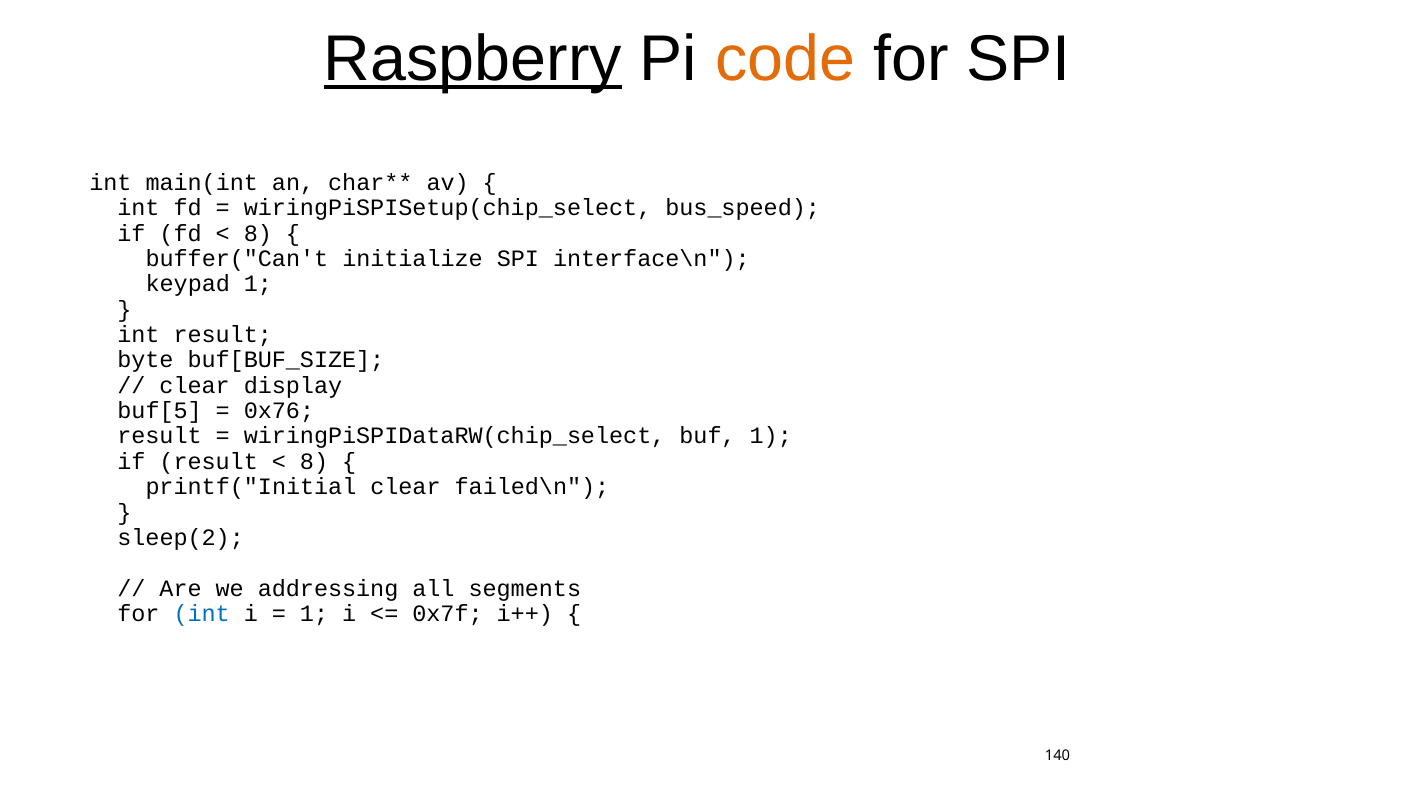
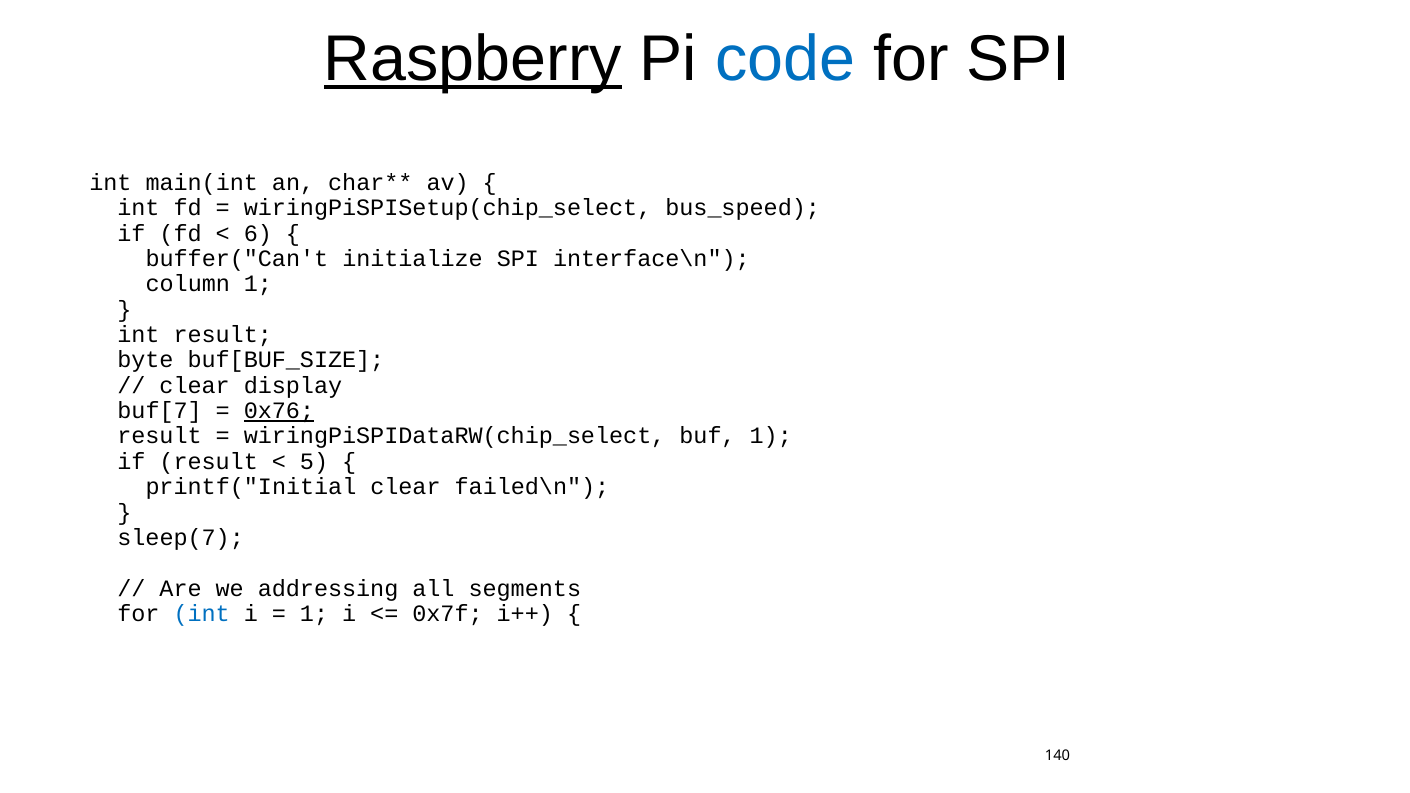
code colour: orange -> blue (785, 59)
8: 8 -> 6 (258, 233)
keypad: keypad -> column (188, 284)
buf[5: buf[5 -> buf[7 (160, 411)
0x76 underline: none -> present (279, 411)
8: 8 -> 5 (314, 462)
sleep(2: sleep(2 -> sleep(7 (181, 538)
